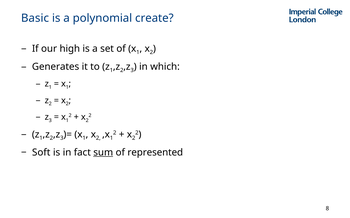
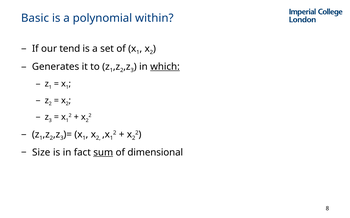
create: create -> within (154, 18)
high: high -> tend (70, 49)
which underline: none -> present (165, 67)
Soft: Soft -> Size (41, 153)
represented: represented -> dimensional (155, 153)
